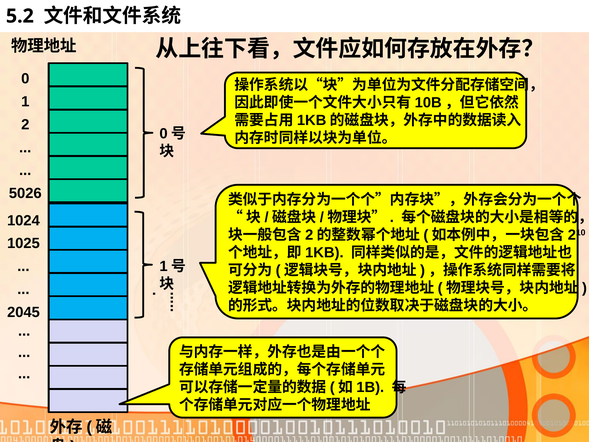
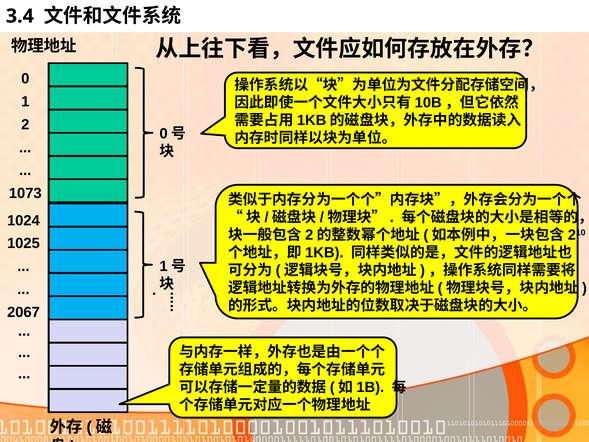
5.2: 5.2 -> 3.4 (20, 16)
5026: 5026 -> 1073 (25, 193)
2045: 2045 -> 2067 (23, 312)
